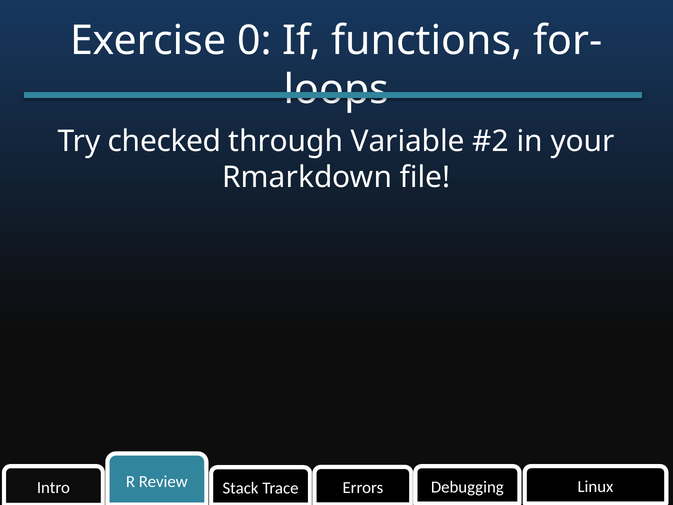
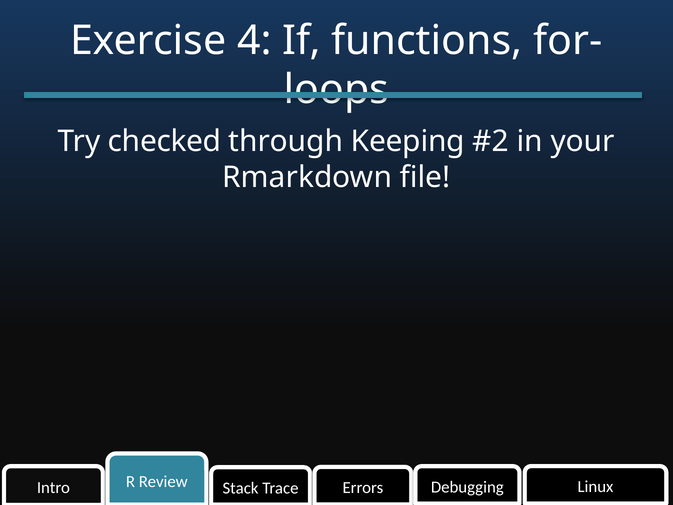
0: 0 -> 4 (254, 40)
Variable: Variable -> Keeping (408, 141)
